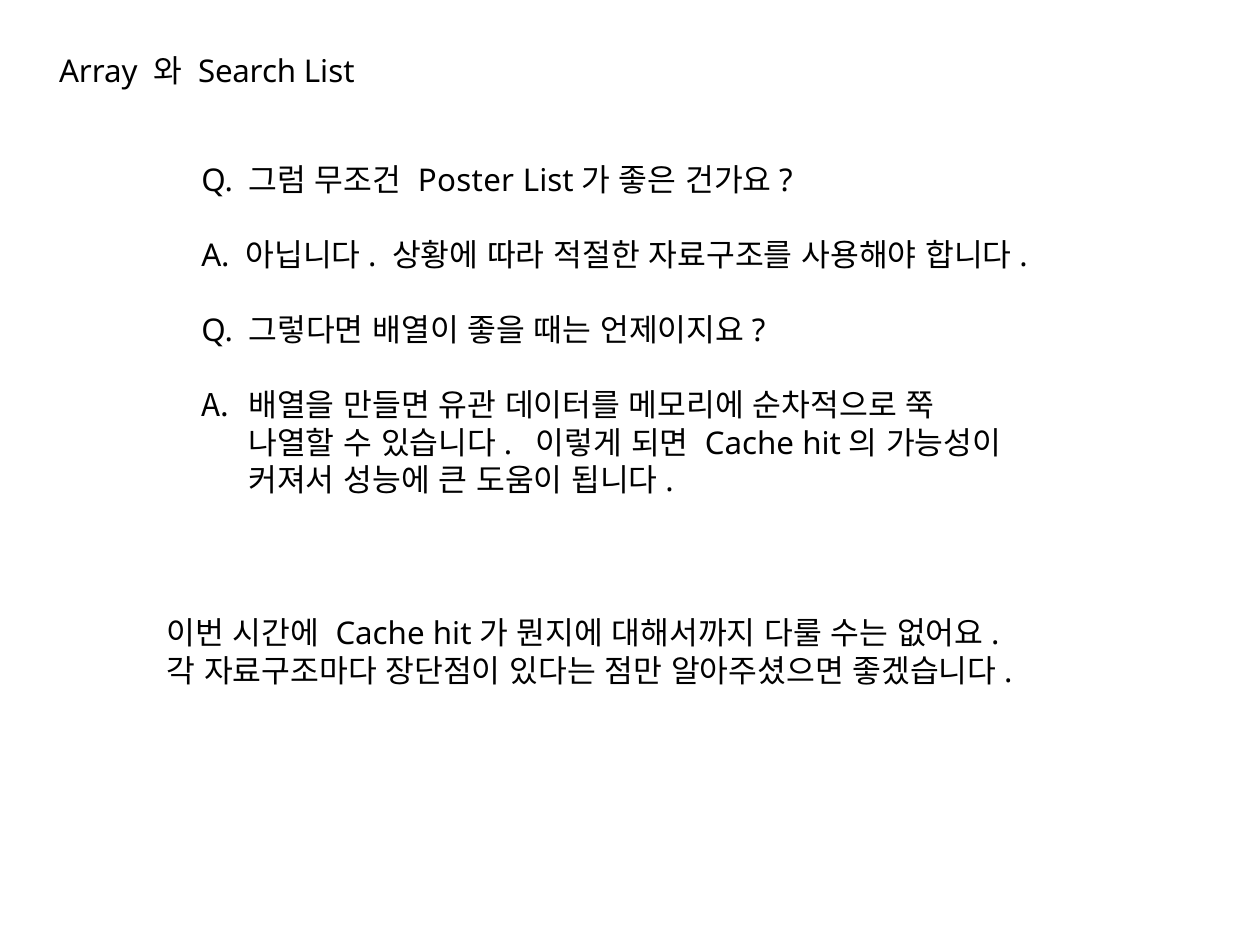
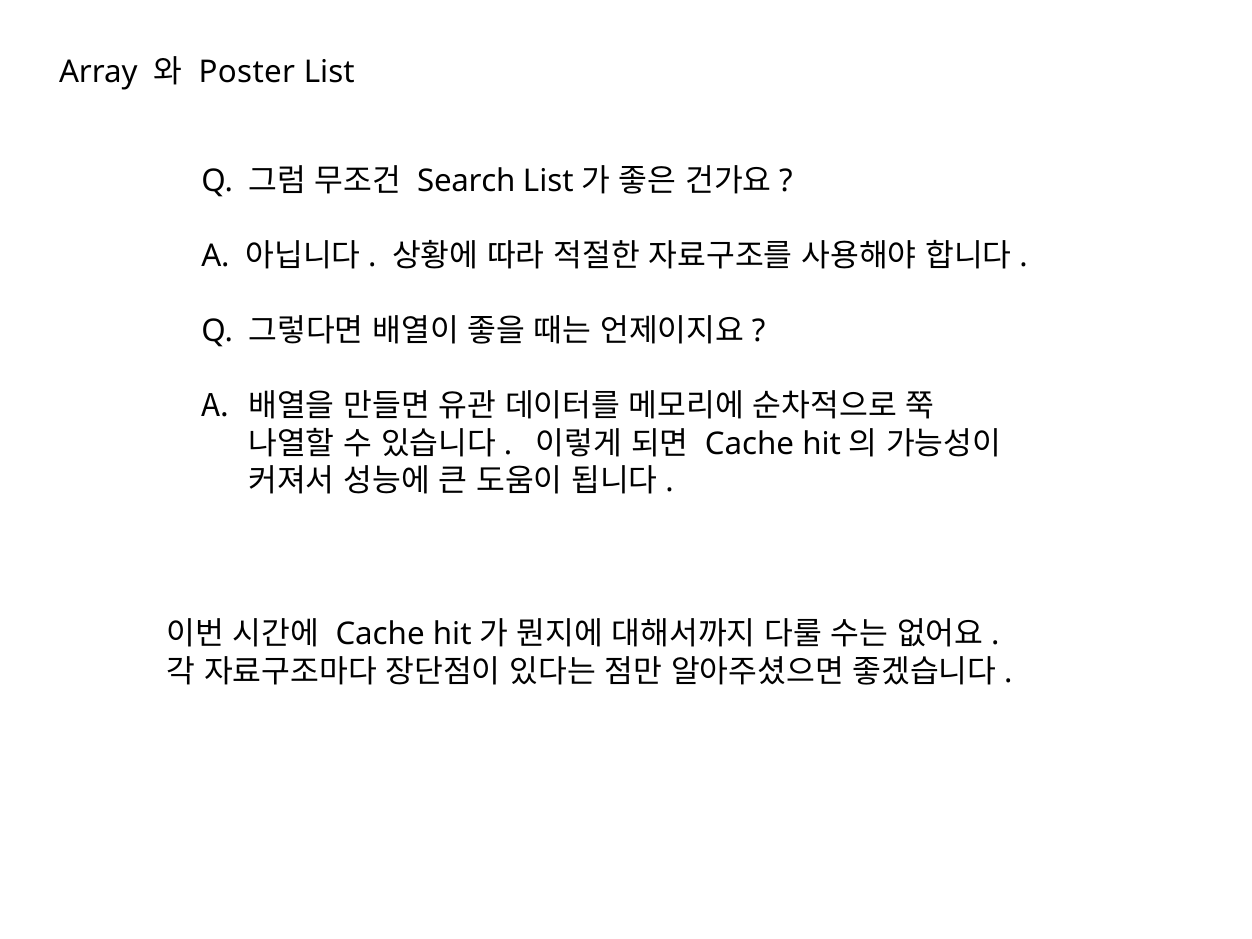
Search: Search -> Poster (247, 73)
Poster: Poster -> Search (466, 181)
